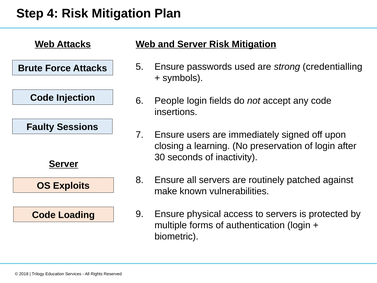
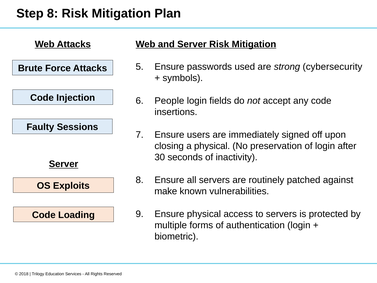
Step 4: 4 -> 8 (53, 13)
credentialling: credentialling -> cybersecurity (332, 67)
a learning: learning -> physical (212, 146)
